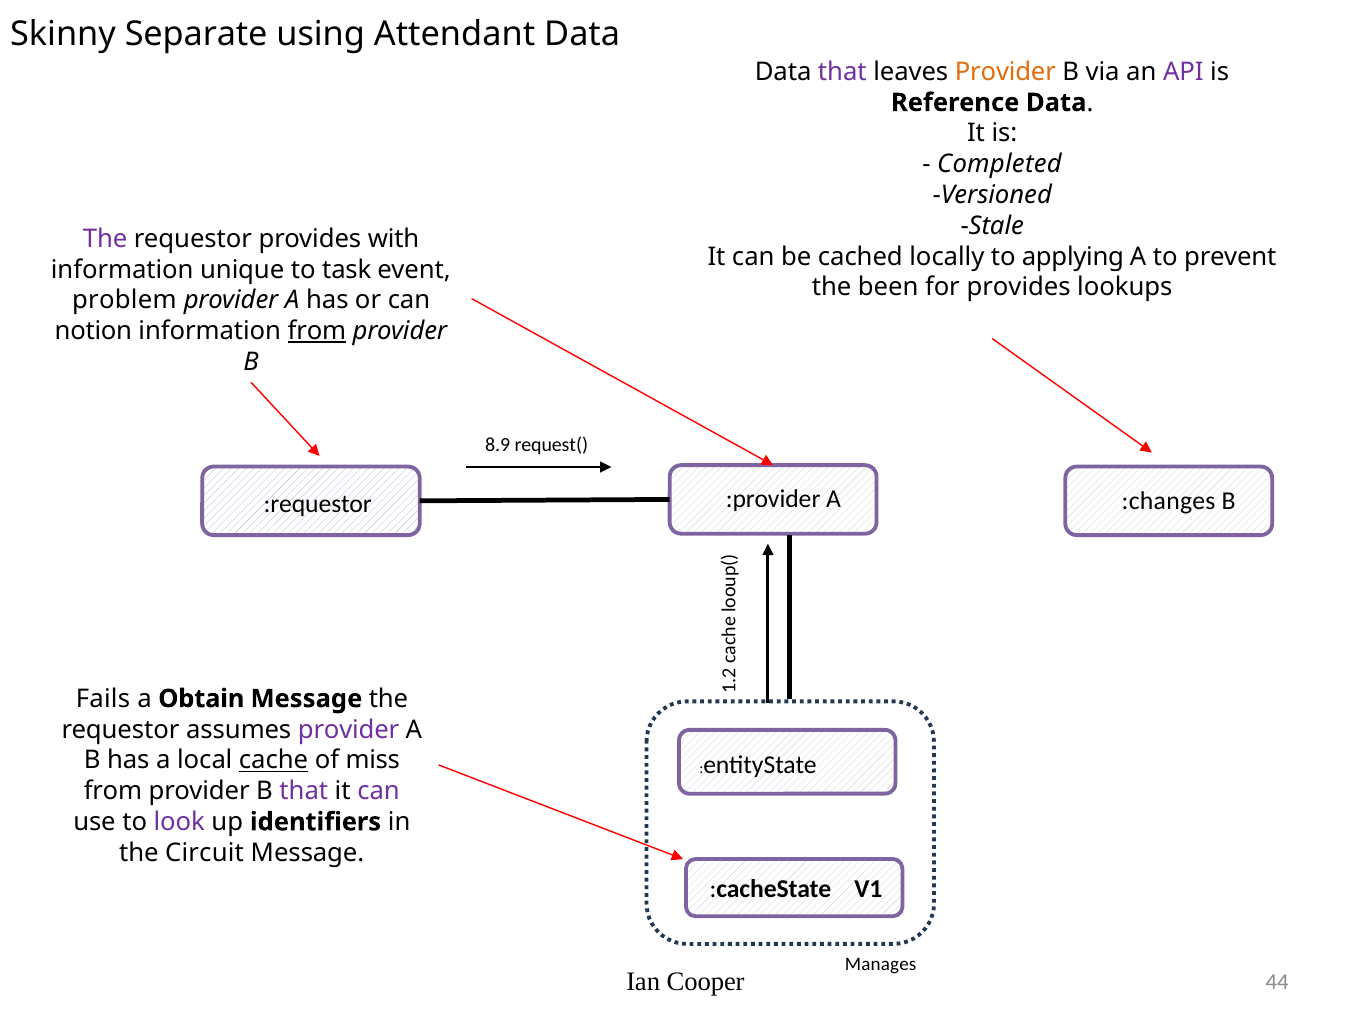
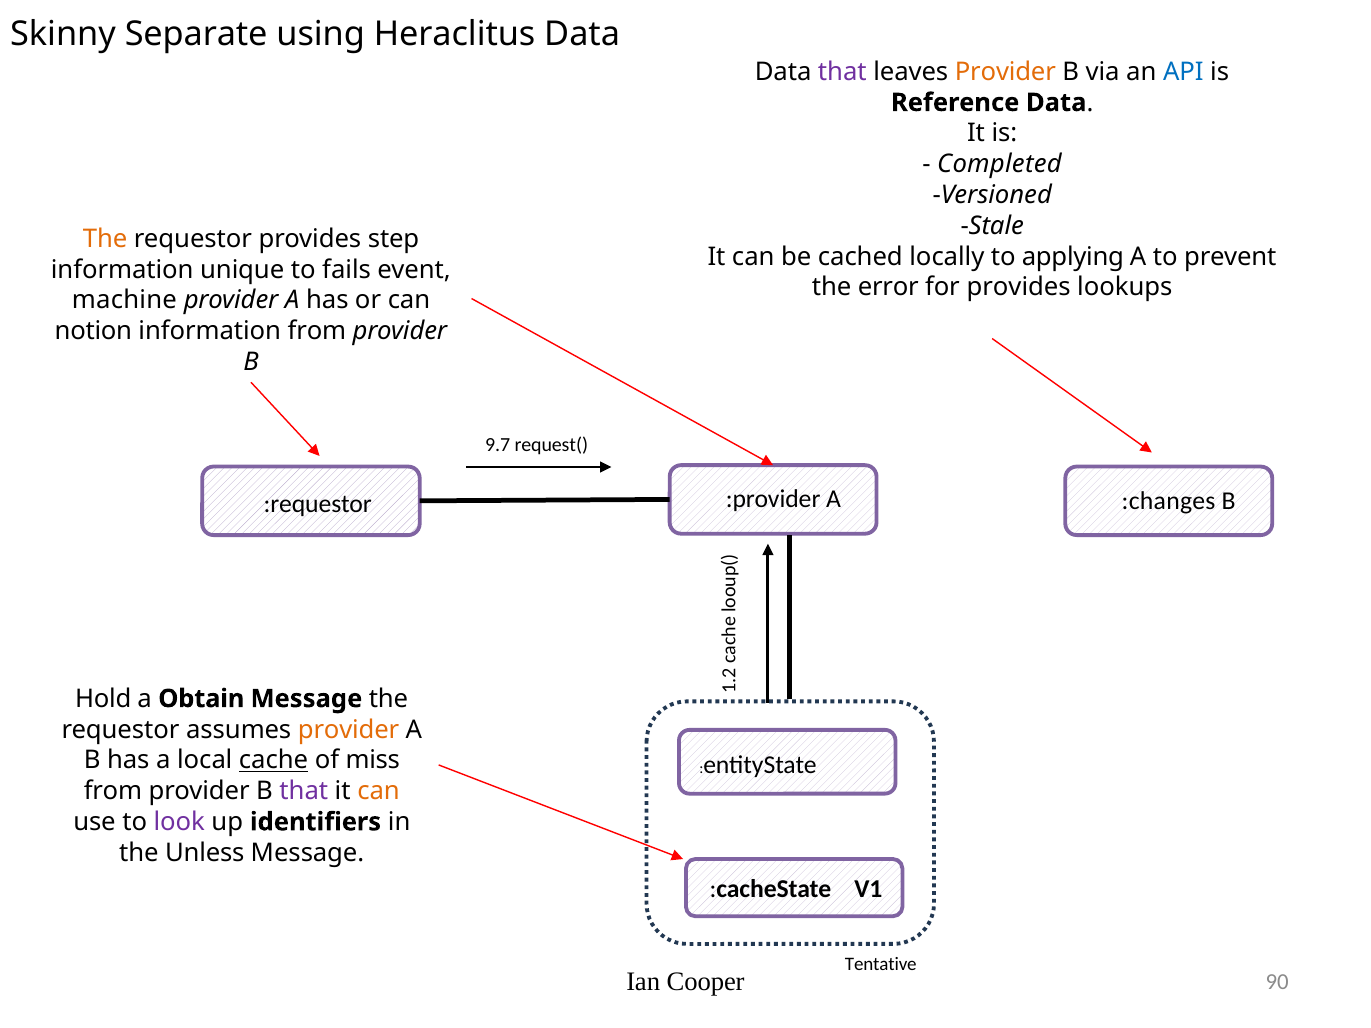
Attendant: Attendant -> Heraclitus (455, 34)
API colour: purple -> blue (1183, 72)
The colour: purple -> orange (105, 239)
with: with -> step (394, 239)
task: task -> fails (347, 270)
been: been -> error (888, 288)
problem: problem -> machine (124, 300)
from underline: present -> none (317, 331)
8.9: 8.9 -> 9.7 (498, 445)
Fails: Fails -> Hold (103, 699)
provider colour: purple -> orange (349, 730)
can colour: purple -> orange (379, 791)
Circuit: Circuit -> Unless (205, 853)
Manages: Manages -> Tentative (881, 965)
44: 44 -> 90 (1277, 982)
